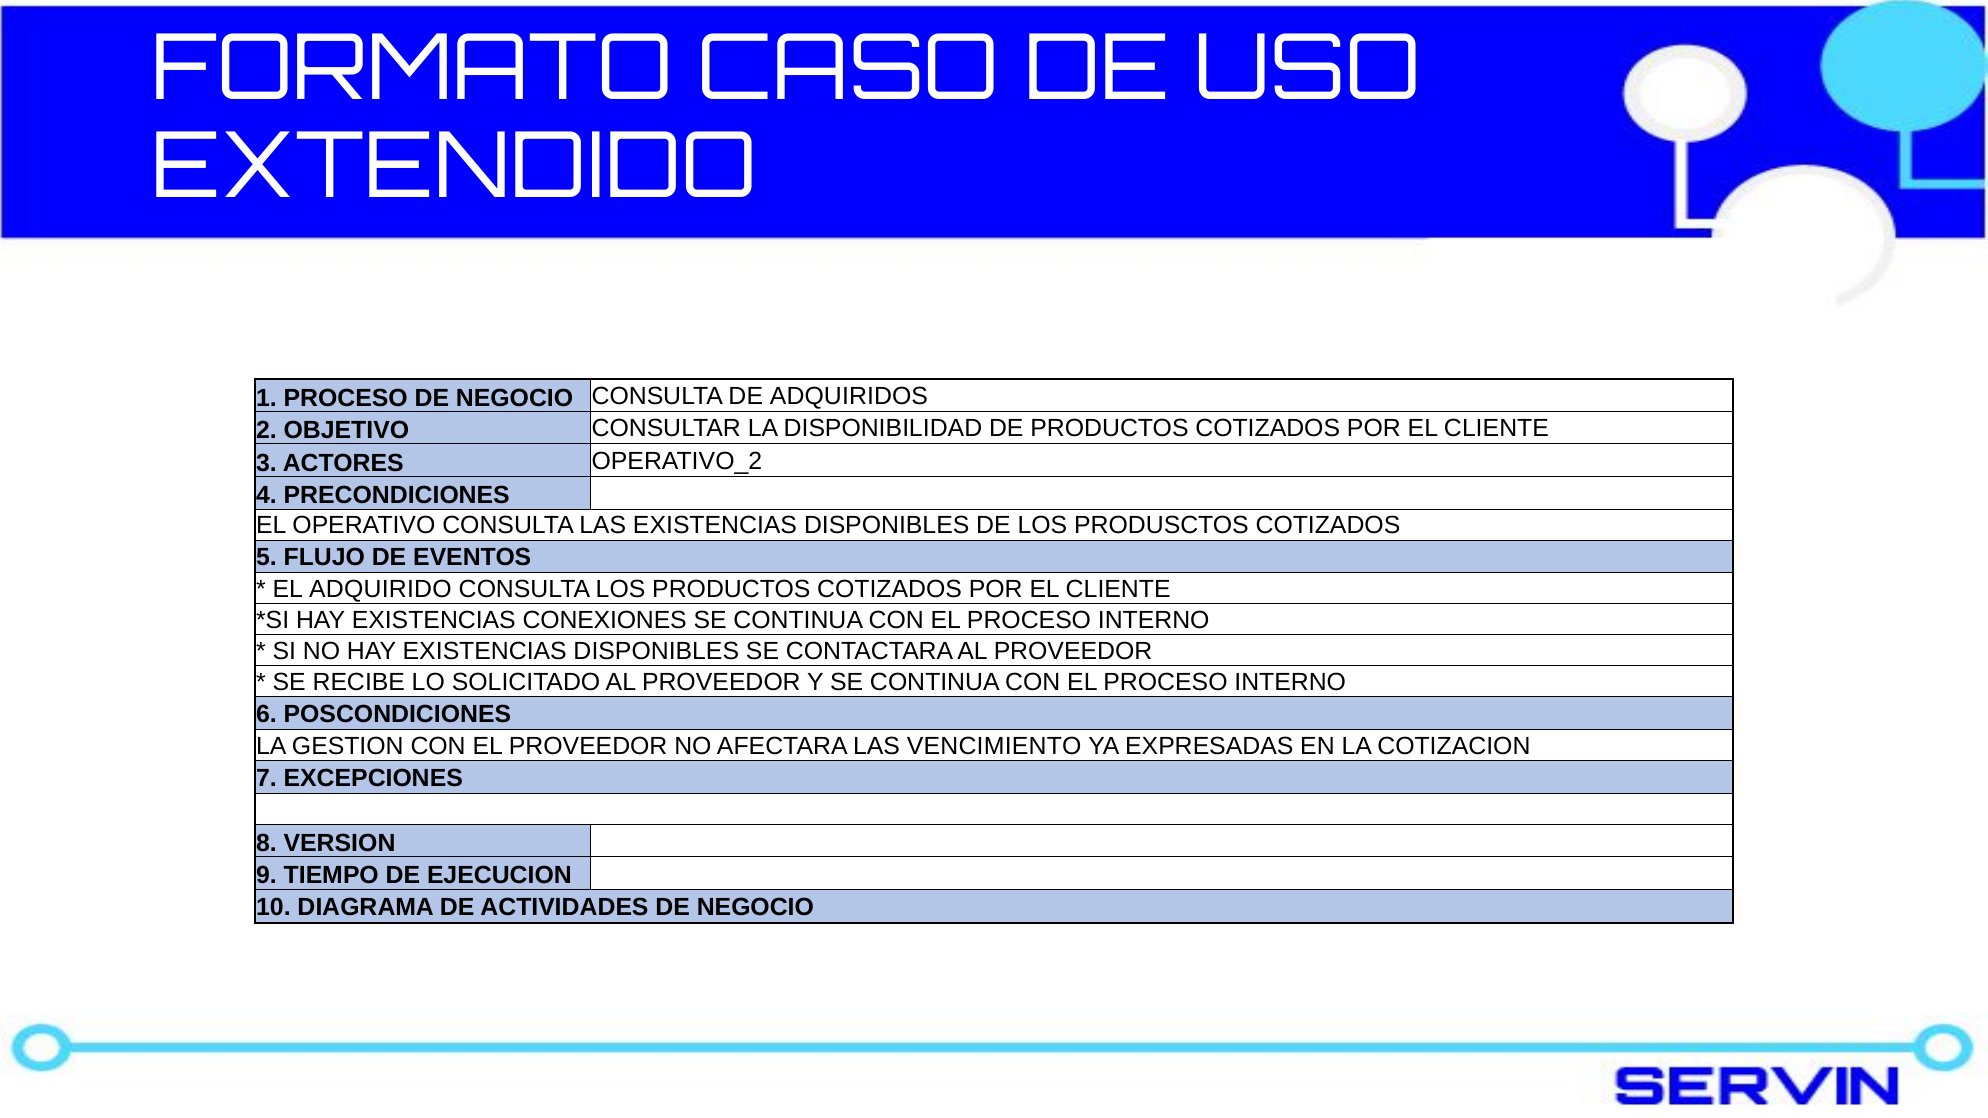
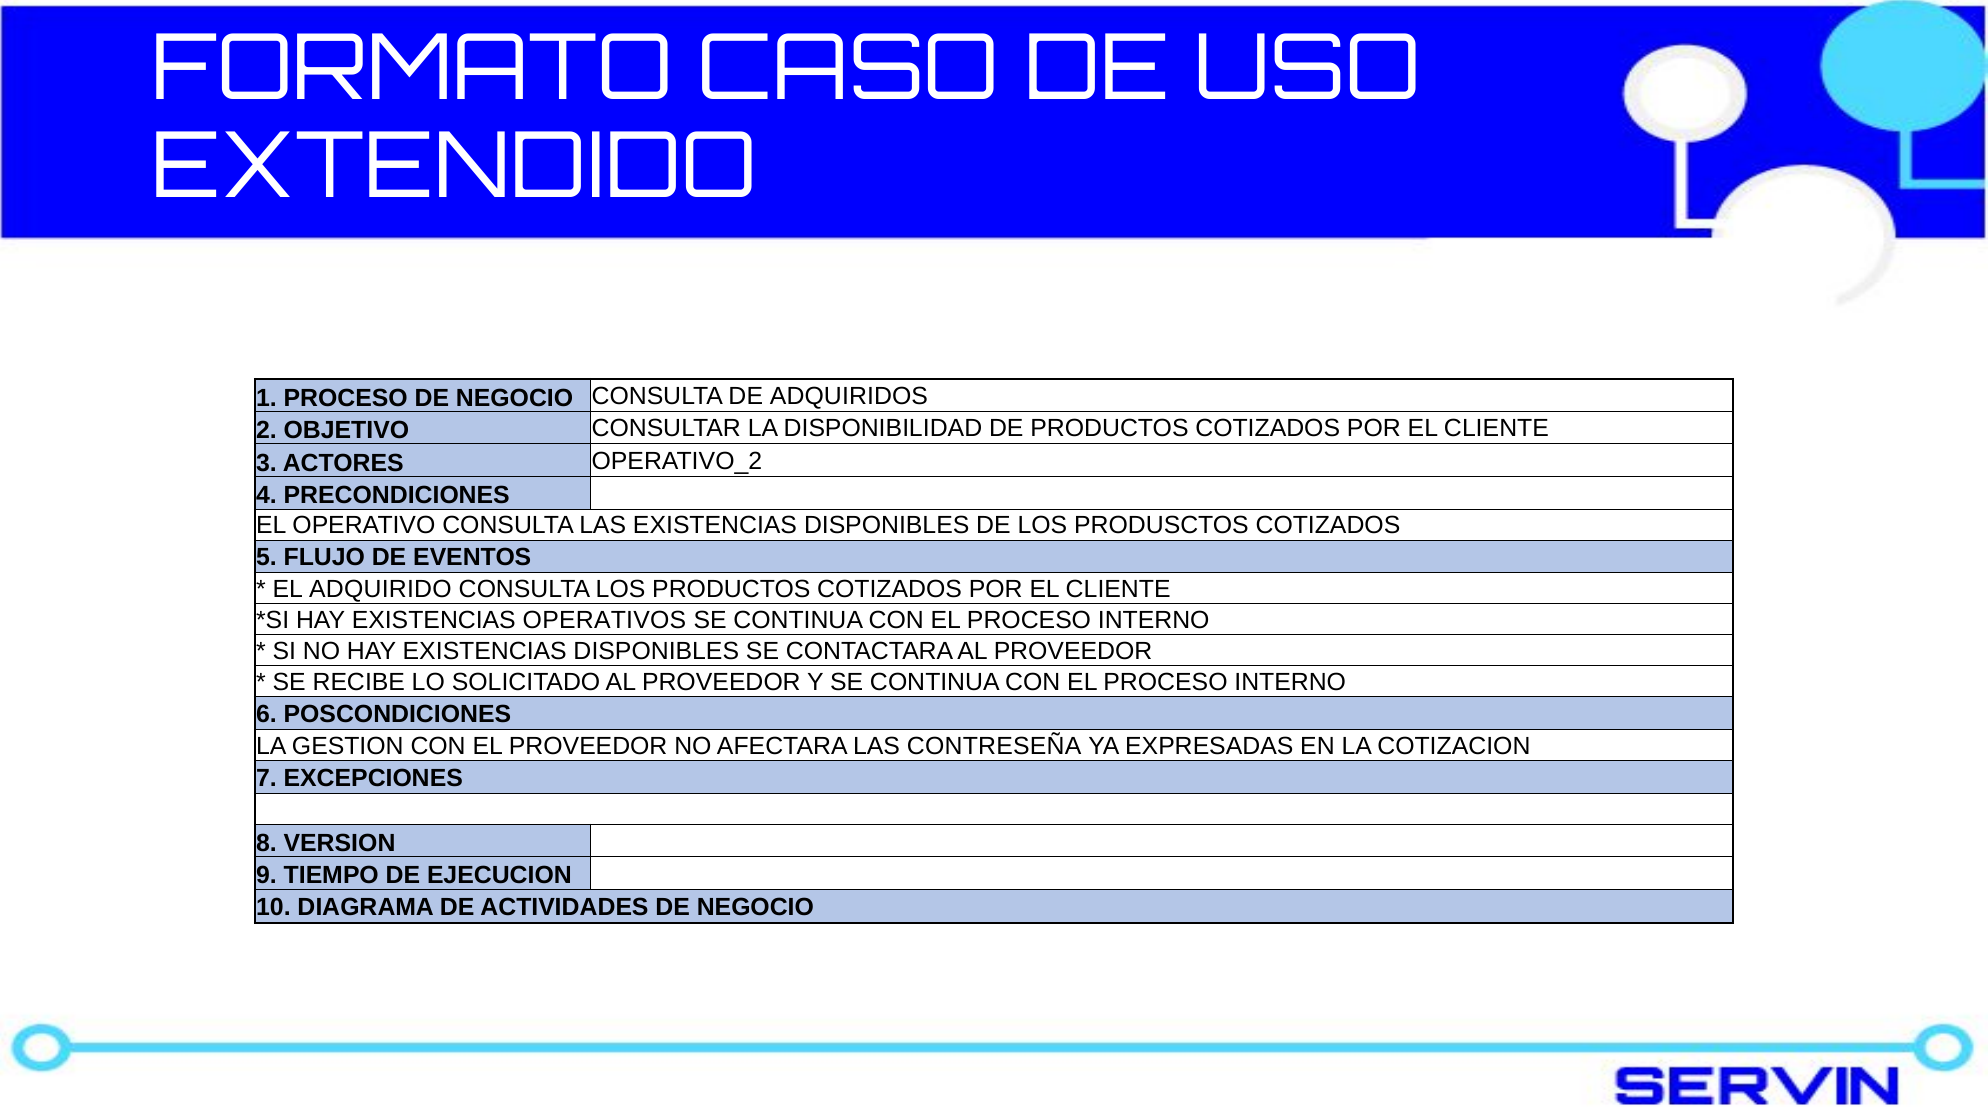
CONEXIONES: CONEXIONES -> OPERATIVOS (604, 621)
VENCIMIENTO: VENCIMIENTO -> CONTRESEÑA (994, 746)
